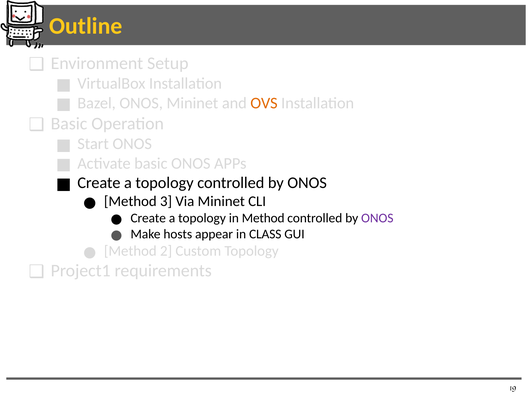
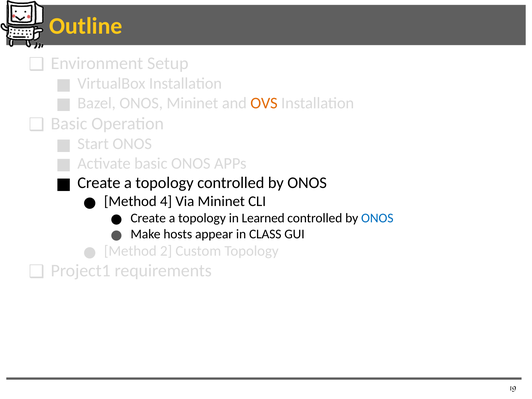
3: 3 -> 4 (166, 201)
in Method: Method -> Learned (263, 218)
ONOS colour: purple -> blue (377, 218)
